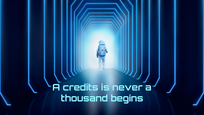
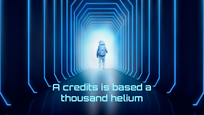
never: never -> based (127, 87)
begins: begins -> helium (127, 98)
